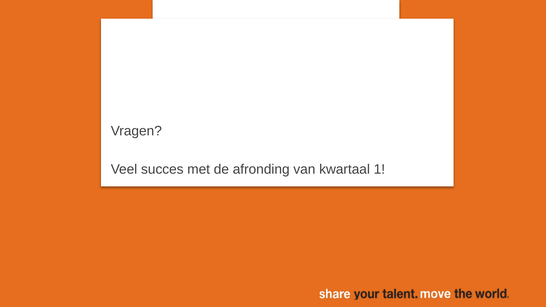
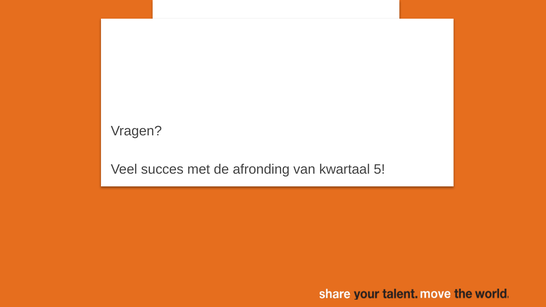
1: 1 -> 5 (379, 169)
